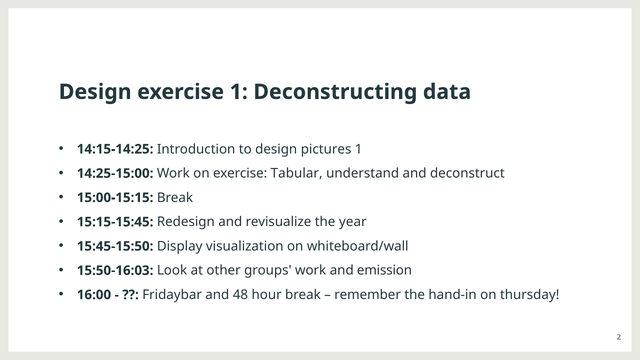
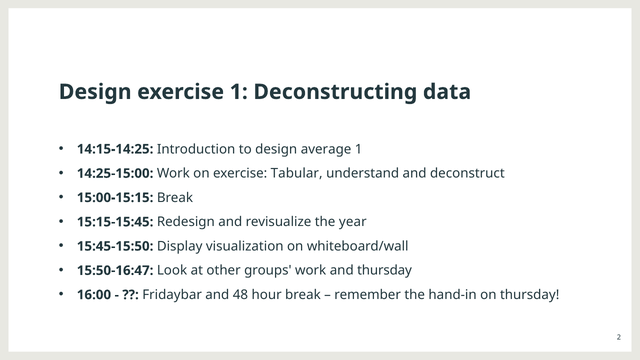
pictures: pictures -> average (326, 149)
15:50-16:03: 15:50-16:03 -> 15:50-16:47 (115, 271)
and emission: emission -> thursday (385, 271)
